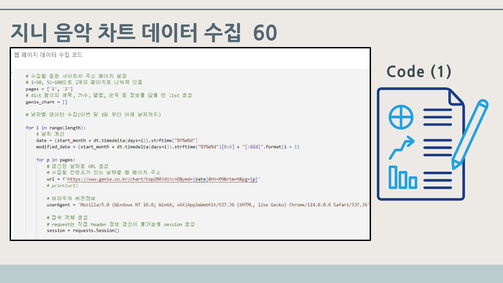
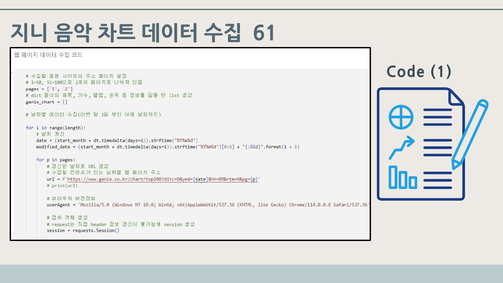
60: 60 -> 61 (265, 34)
